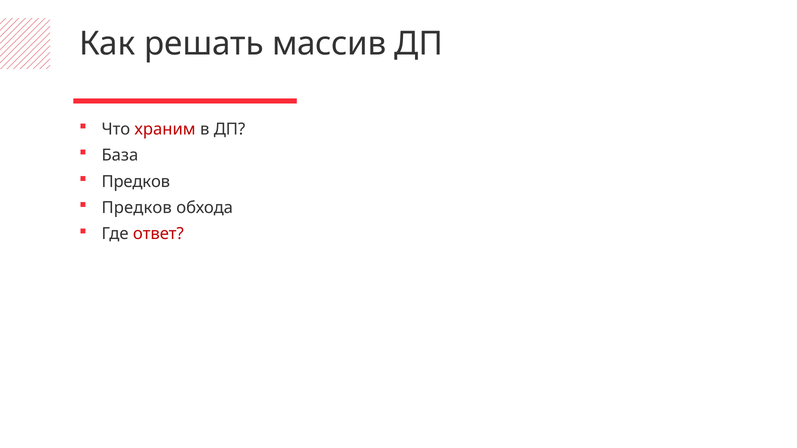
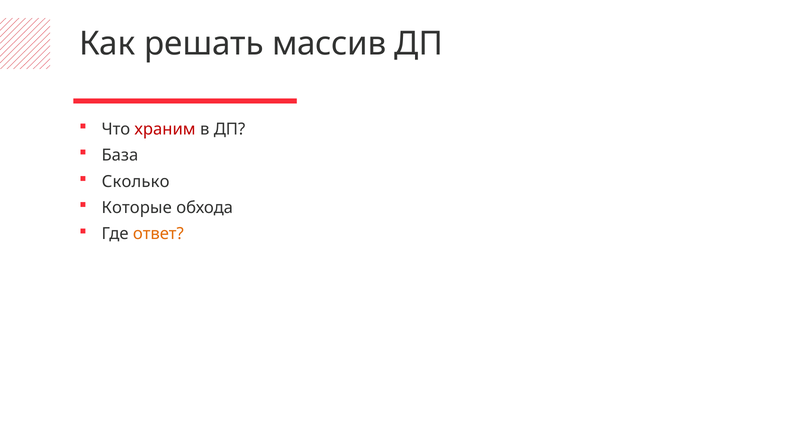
Предков: Предков -> Сколько (136, 182)
Предков: Предков -> Которые (137, 208)
ответ colour: red -> orange (158, 234)
